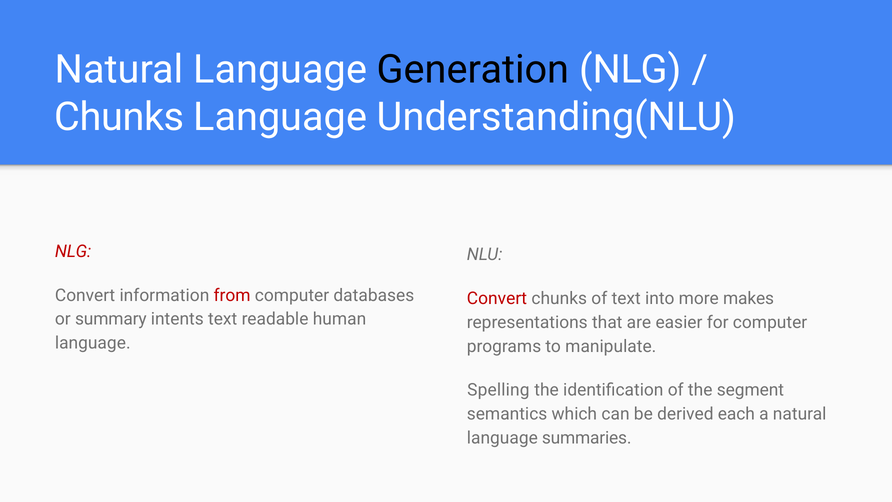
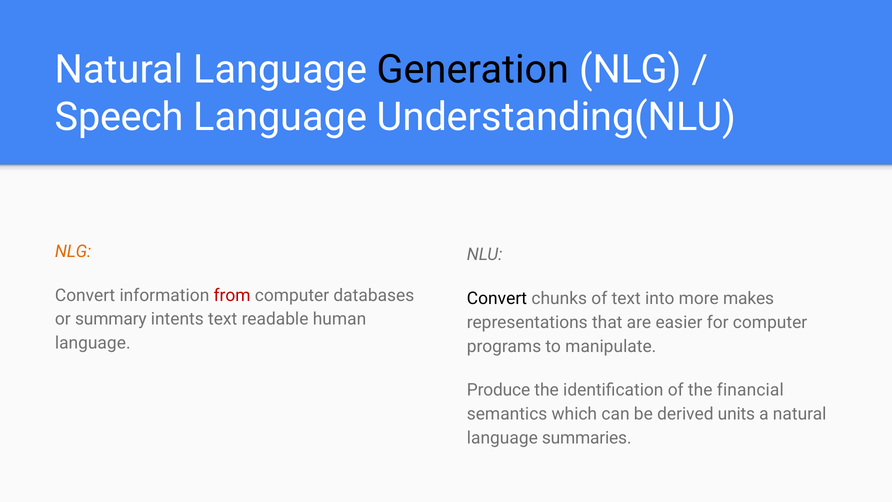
Chunks: Chunks -> Speech (119, 117)
NLG colour: red -> orange (73, 251)
Convert colour: red -> black (497, 298)
Spelling: Spelling -> Produce (499, 390)
segment: segment -> financial (750, 390)
each: each -> units (736, 414)
